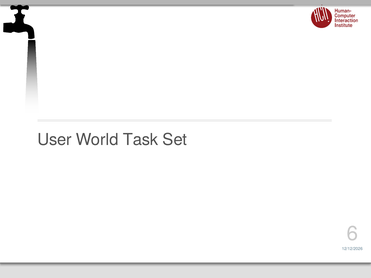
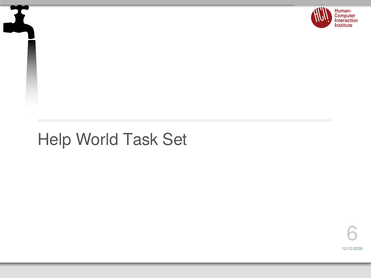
User: User -> Help (54, 140)
